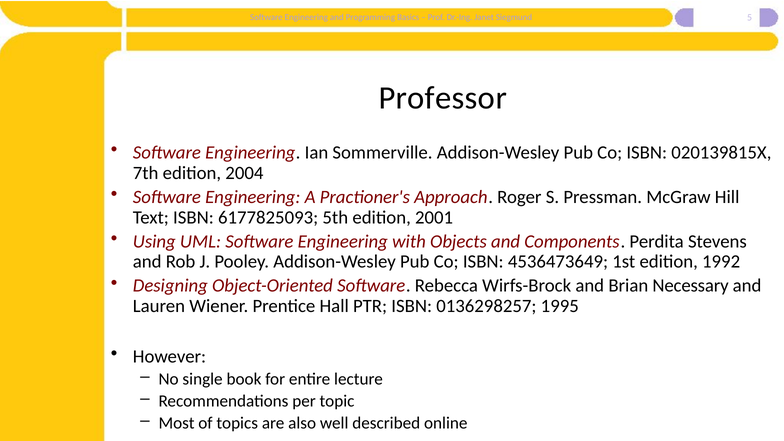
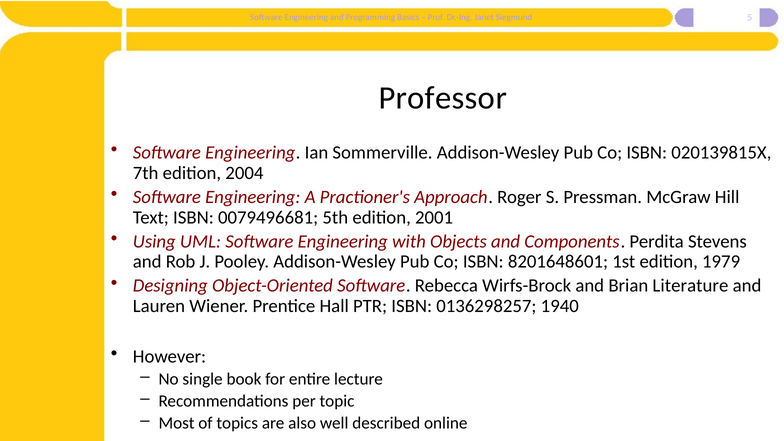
6177825093: 6177825093 -> 0079496681 (268, 217)
4536473649: 4536473649 -> 8201648601 (558, 262)
1992: 1992 -> 1979 (721, 262)
Necessary: Necessary -> Literature (690, 286)
1995: 1995 -> 1940 (560, 306)
